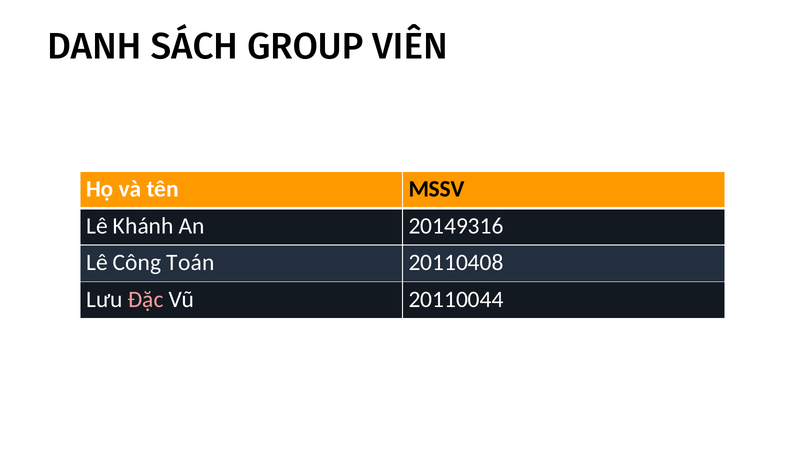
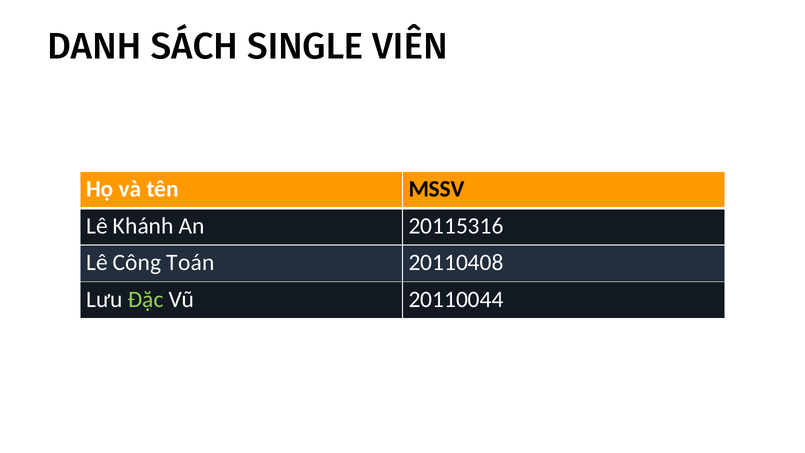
GROUP: GROUP -> SINGLE (305, 47)
20149316: 20149316 -> 20115316 (456, 226)
Đặc colour: pink -> light green (146, 299)
